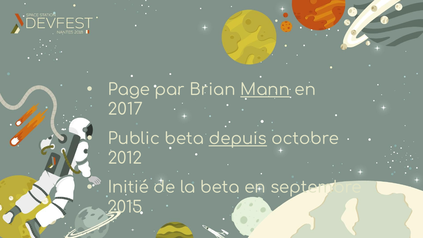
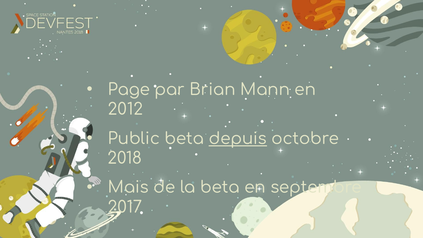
Mann underline: present -> none (265, 90)
2017: 2017 -> 2012 (125, 109)
2012: 2012 -> 2018 (125, 158)
Initié: Initié -> Mais (128, 188)
2015: 2015 -> 2017 (125, 207)
